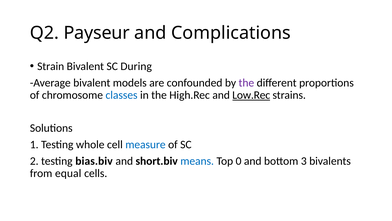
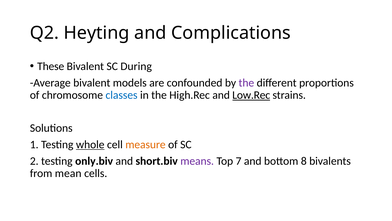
Payseur: Payseur -> Heyting (97, 33)
Strain: Strain -> These (51, 66)
whole underline: none -> present (90, 144)
measure colour: blue -> orange (145, 144)
bias.biv: bias.biv -> only.biv (94, 161)
means colour: blue -> purple (197, 161)
0: 0 -> 7 (239, 161)
3: 3 -> 8 (304, 161)
equal: equal -> mean (68, 173)
